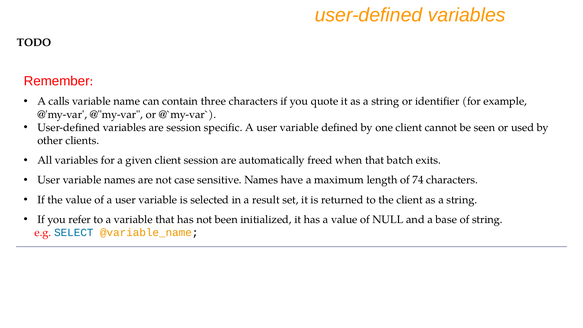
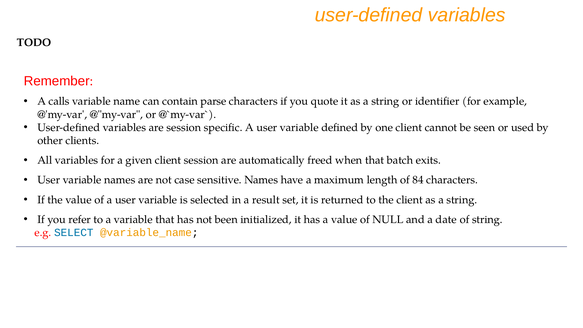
three: three -> parse (213, 101)
74: 74 -> 84 (418, 180)
base: base -> date (446, 219)
